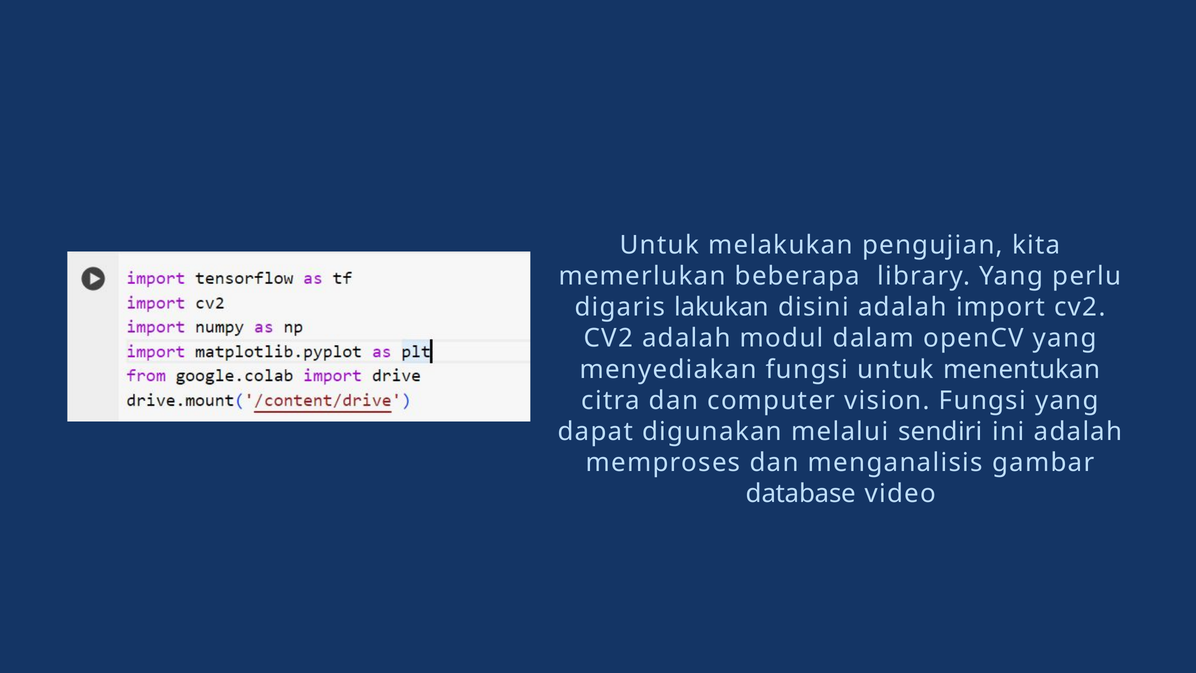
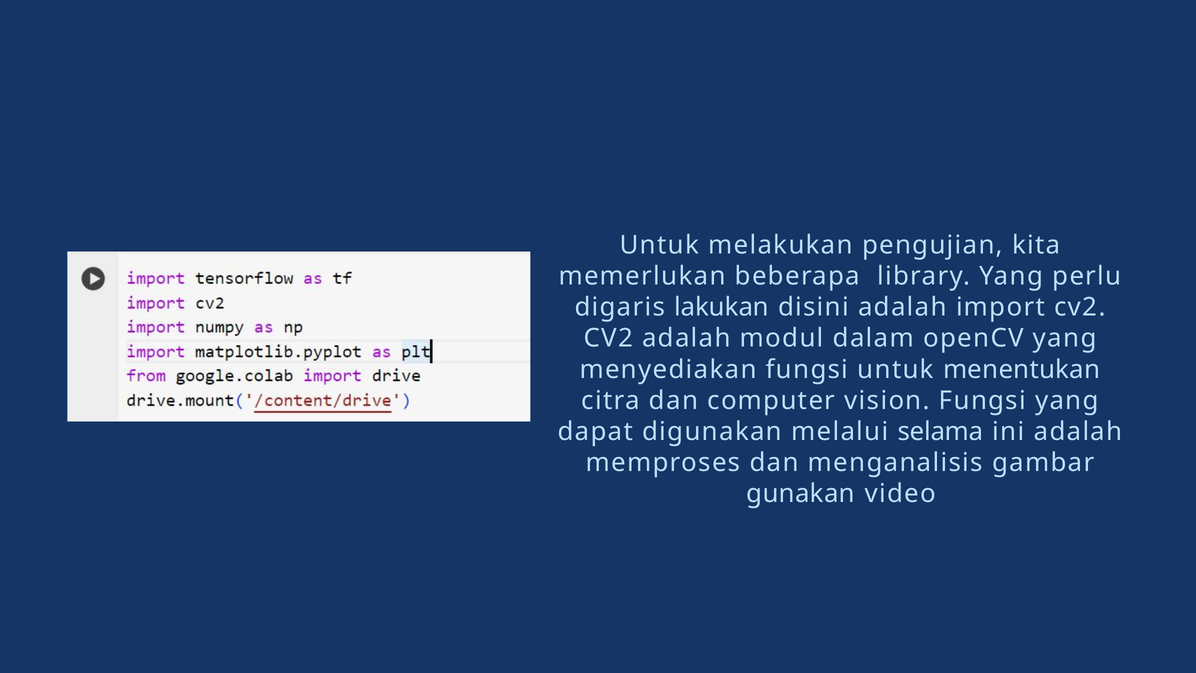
sendiri: sendiri -> selama (941, 432)
database: database -> gunakan (801, 494)
